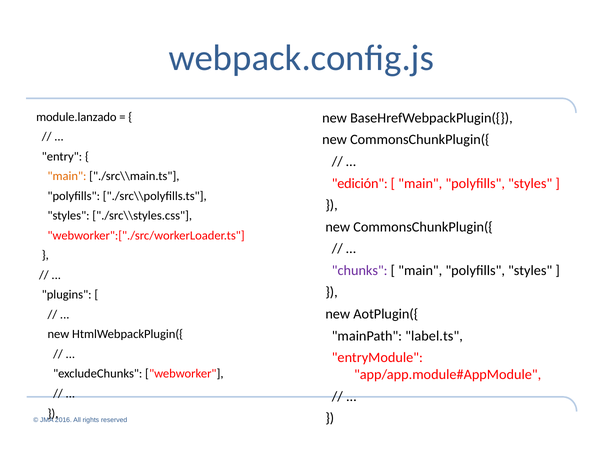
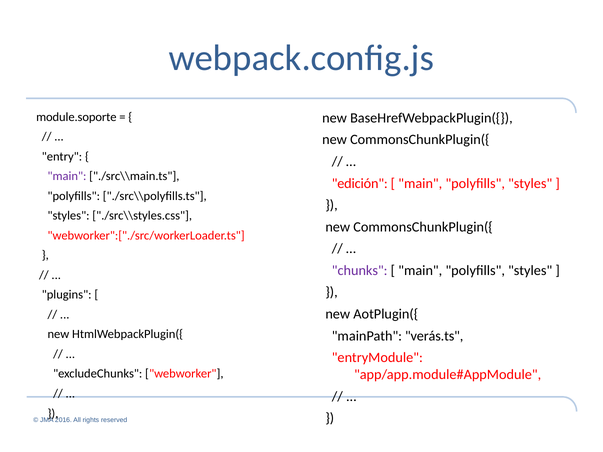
module.lanzado: module.lanzado -> module.soporte (76, 117)
main colour: orange -> purple (67, 176)
label.ts: label.ts -> verás.ts (434, 336)
